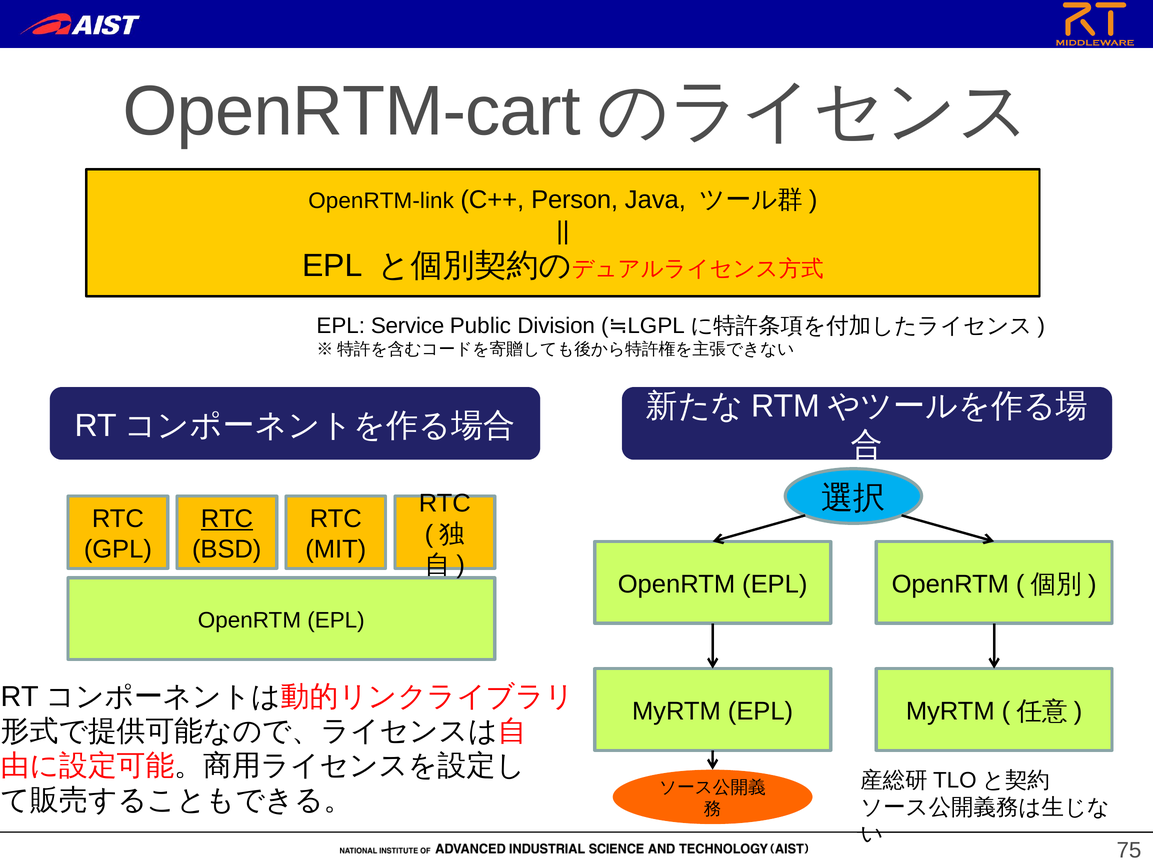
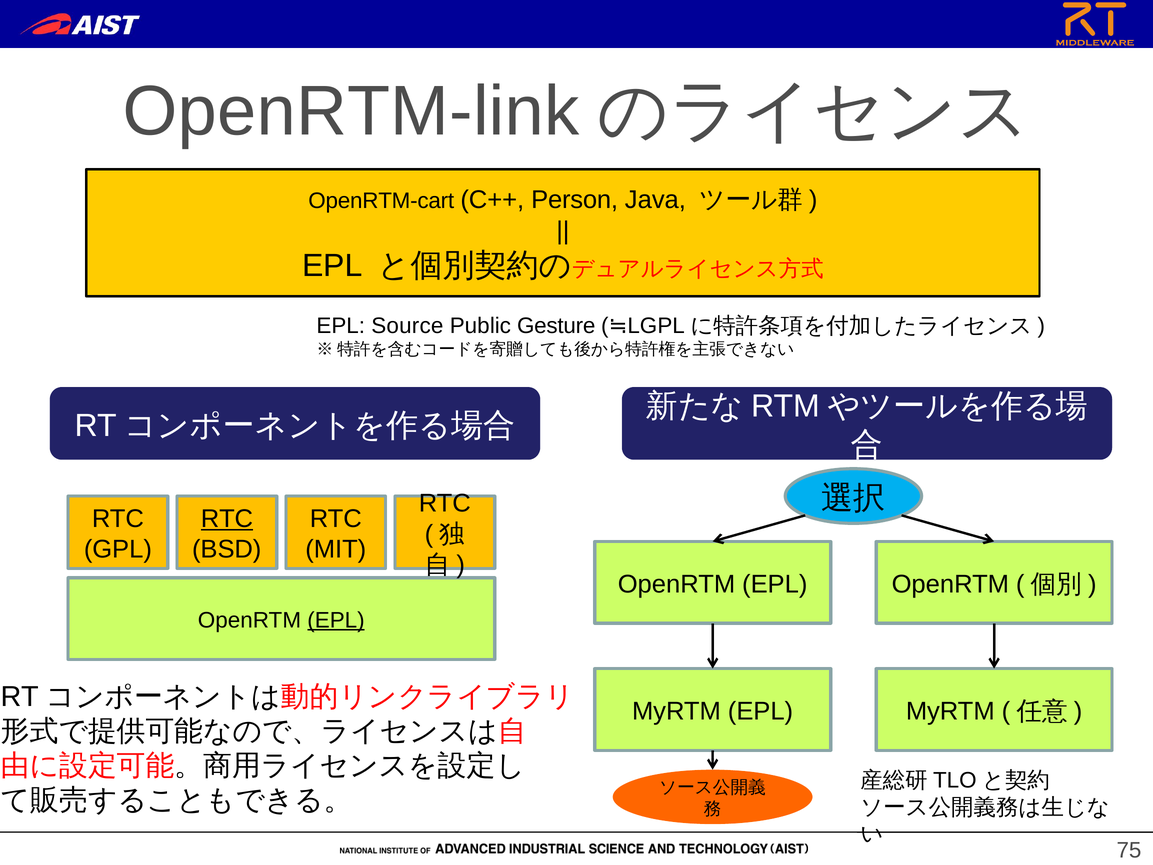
OpenRTM-cart: OpenRTM-cart -> OpenRTM-link (351, 112)
OpenRTM-link: OpenRTM-link -> OpenRTM-cart (381, 201)
Service: Service -> Source (407, 326)
Division: Division -> Gesture (556, 326)
EPL underline: none -> present (336, 620)
